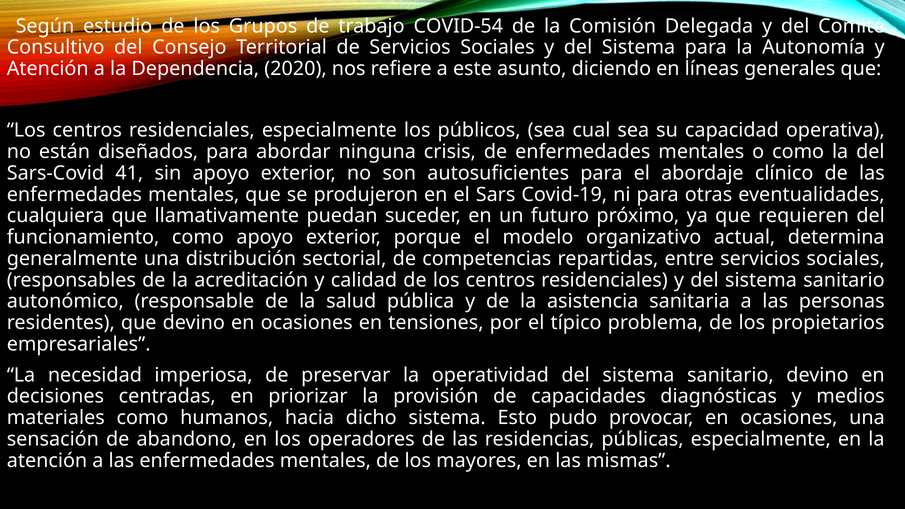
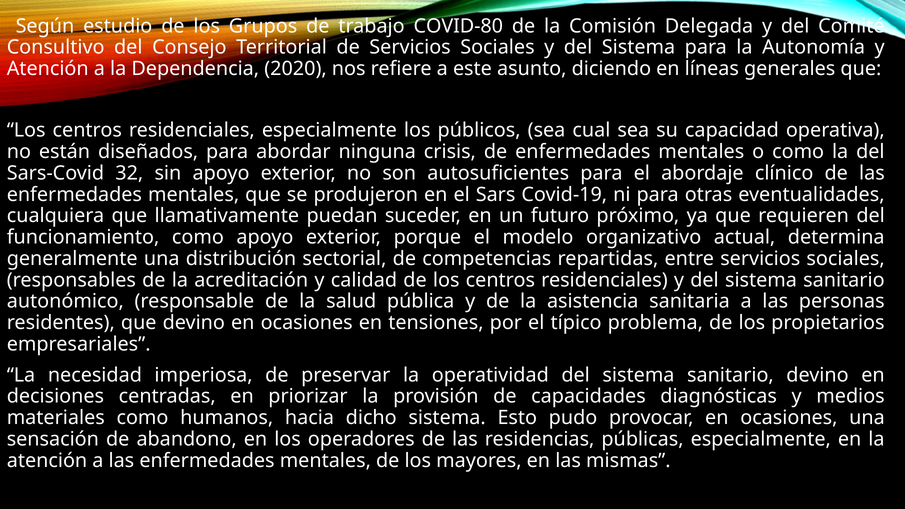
COVID-54: COVID-54 -> COVID-80 (458, 26)
41: 41 -> 32 (129, 173)
